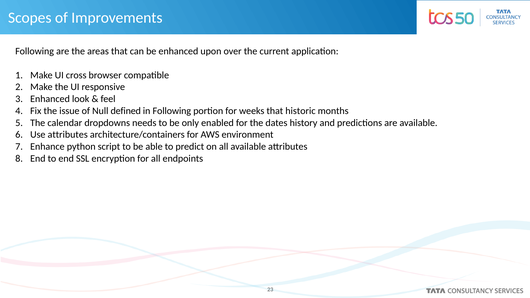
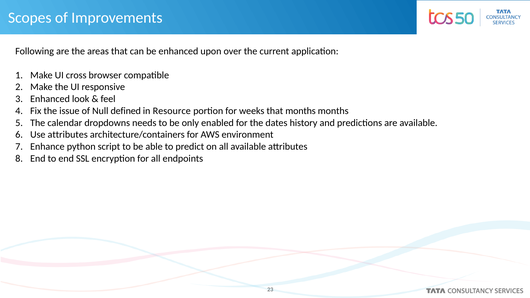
in Following: Following -> Resource (172, 111)
that historic: historic -> months (301, 111)
